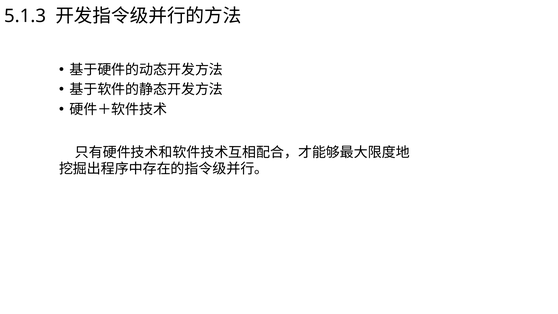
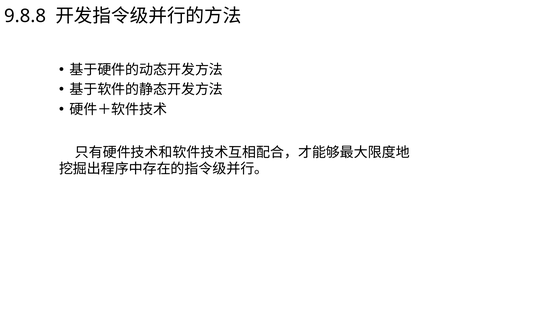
5.1.3: 5.1.3 -> 9.8.8 (25, 16)
